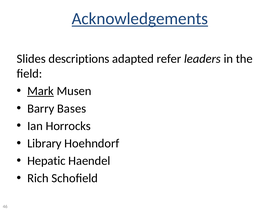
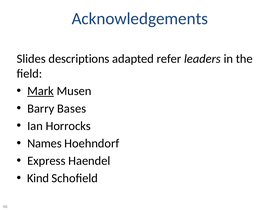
Acknowledgements underline: present -> none (140, 19)
Library: Library -> Names (44, 143)
Hepatic: Hepatic -> Express (46, 161)
Rich: Rich -> Kind (38, 178)
